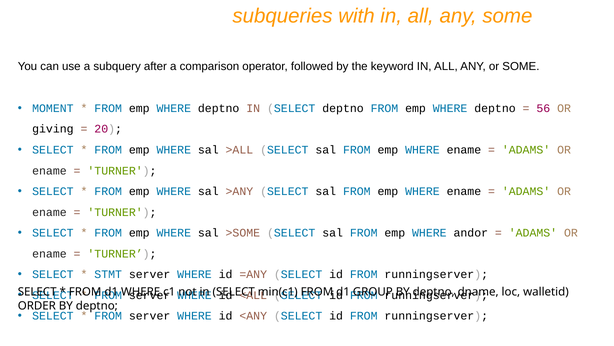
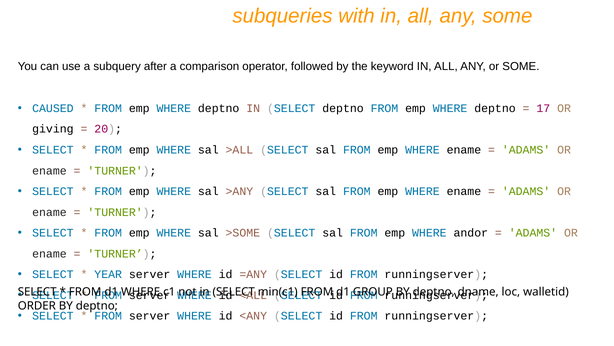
MOMENT: MOMENT -> CAUSED (53, 108)
56: 56 -> 17 (543, 108)
STMT: STMT -> YEAR (108, 274)
